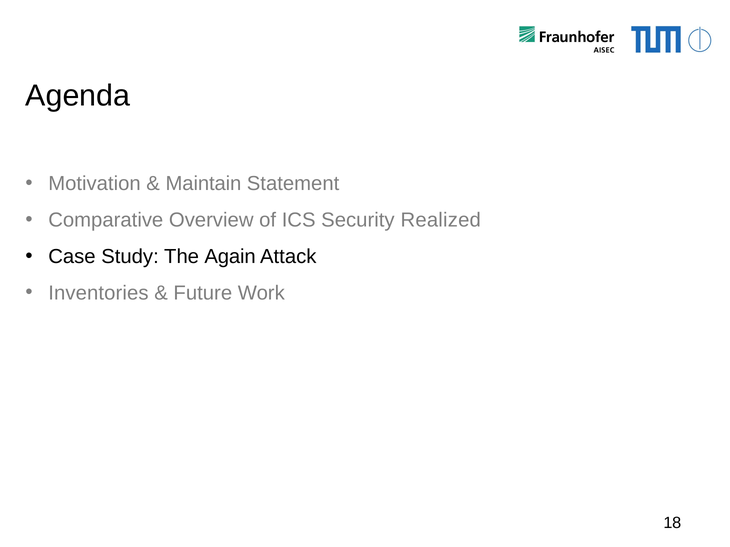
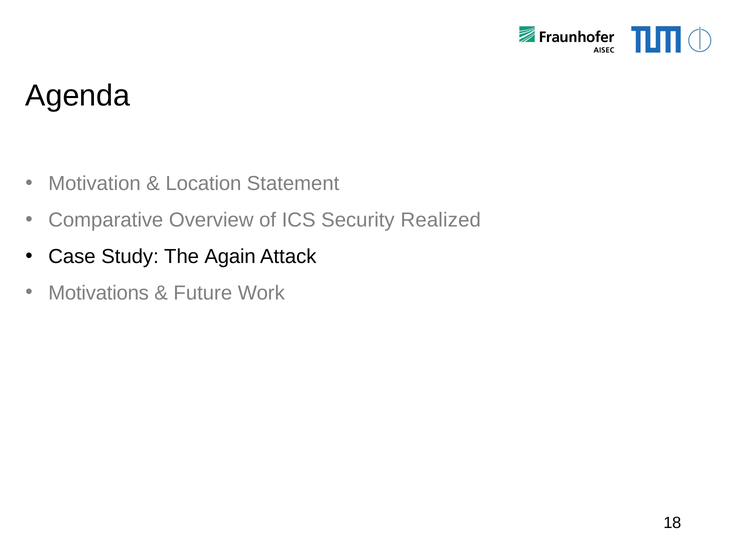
Maintain: Maintain -> Location (203, 184)
Inventories: Inventories -> Motivations (99, 293)
